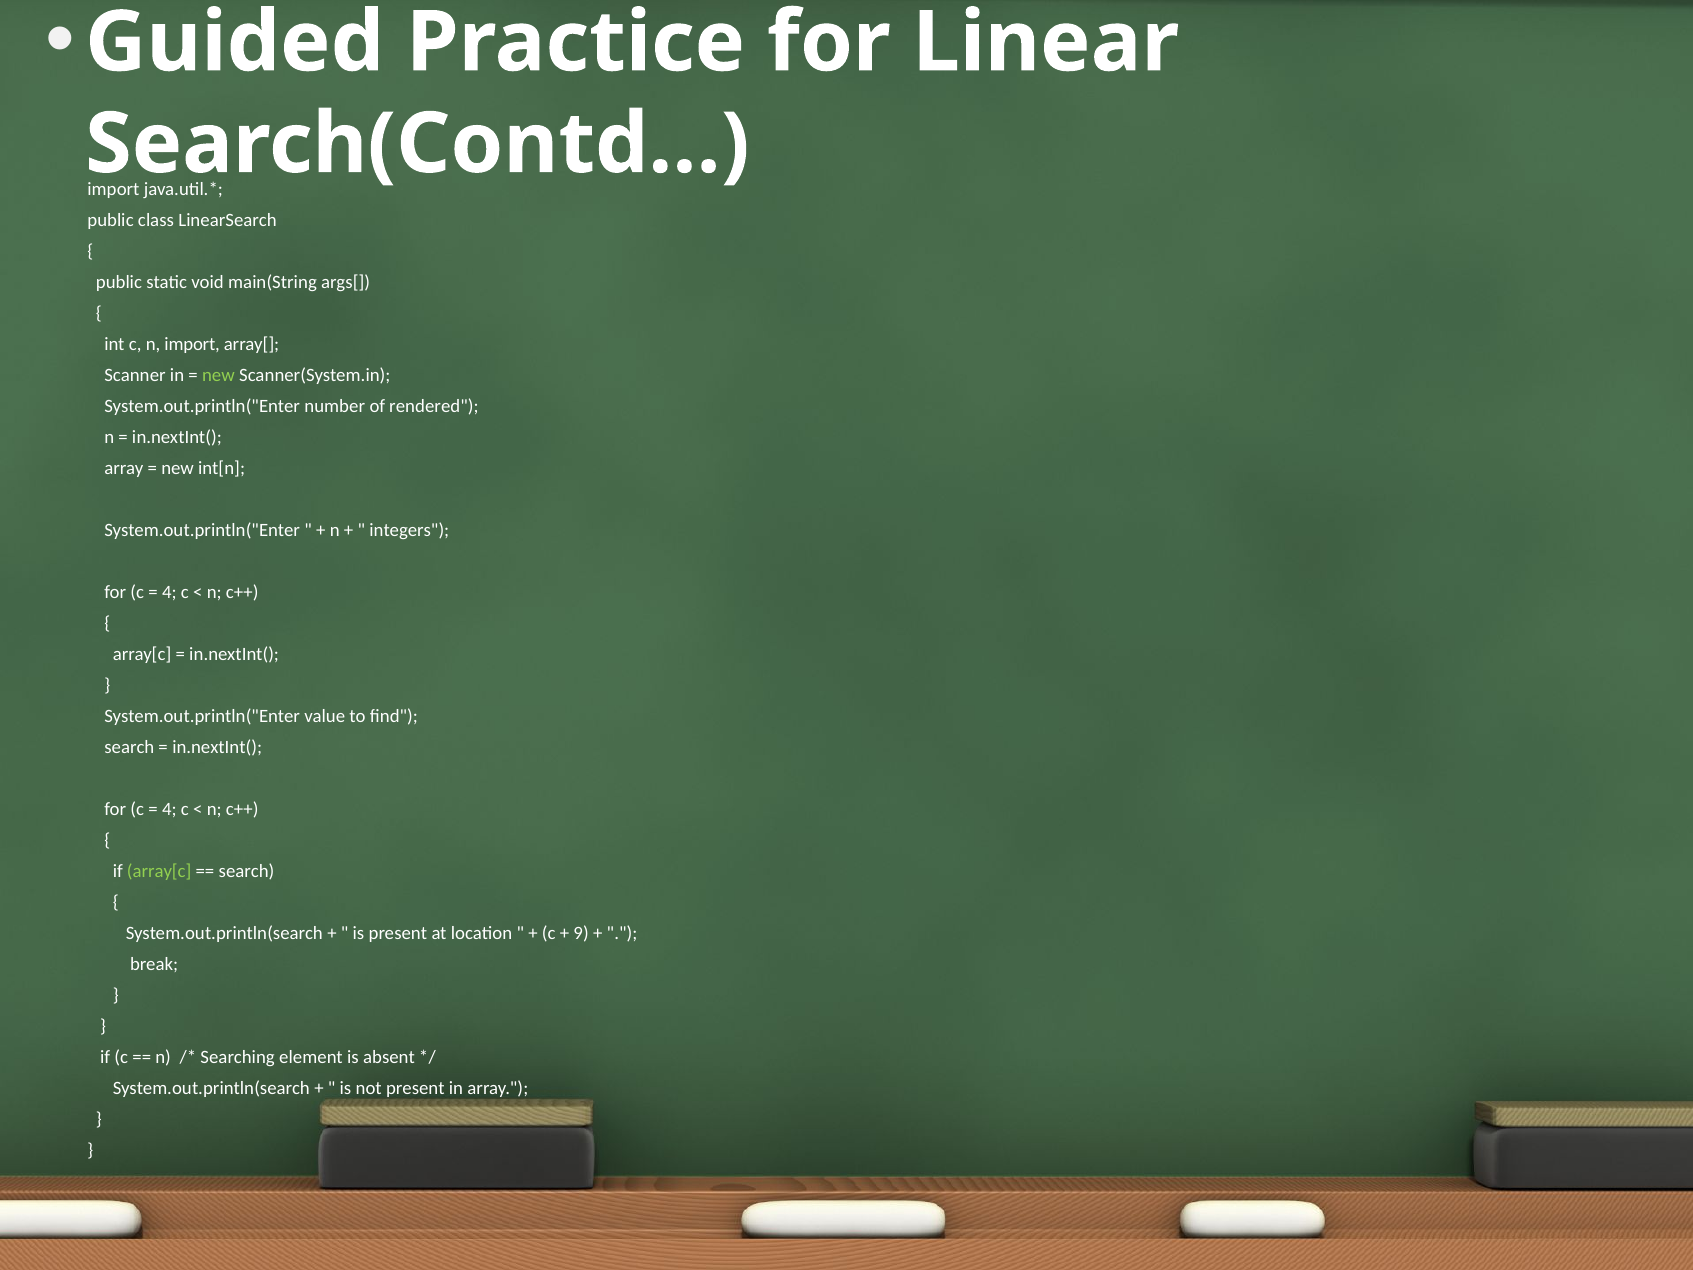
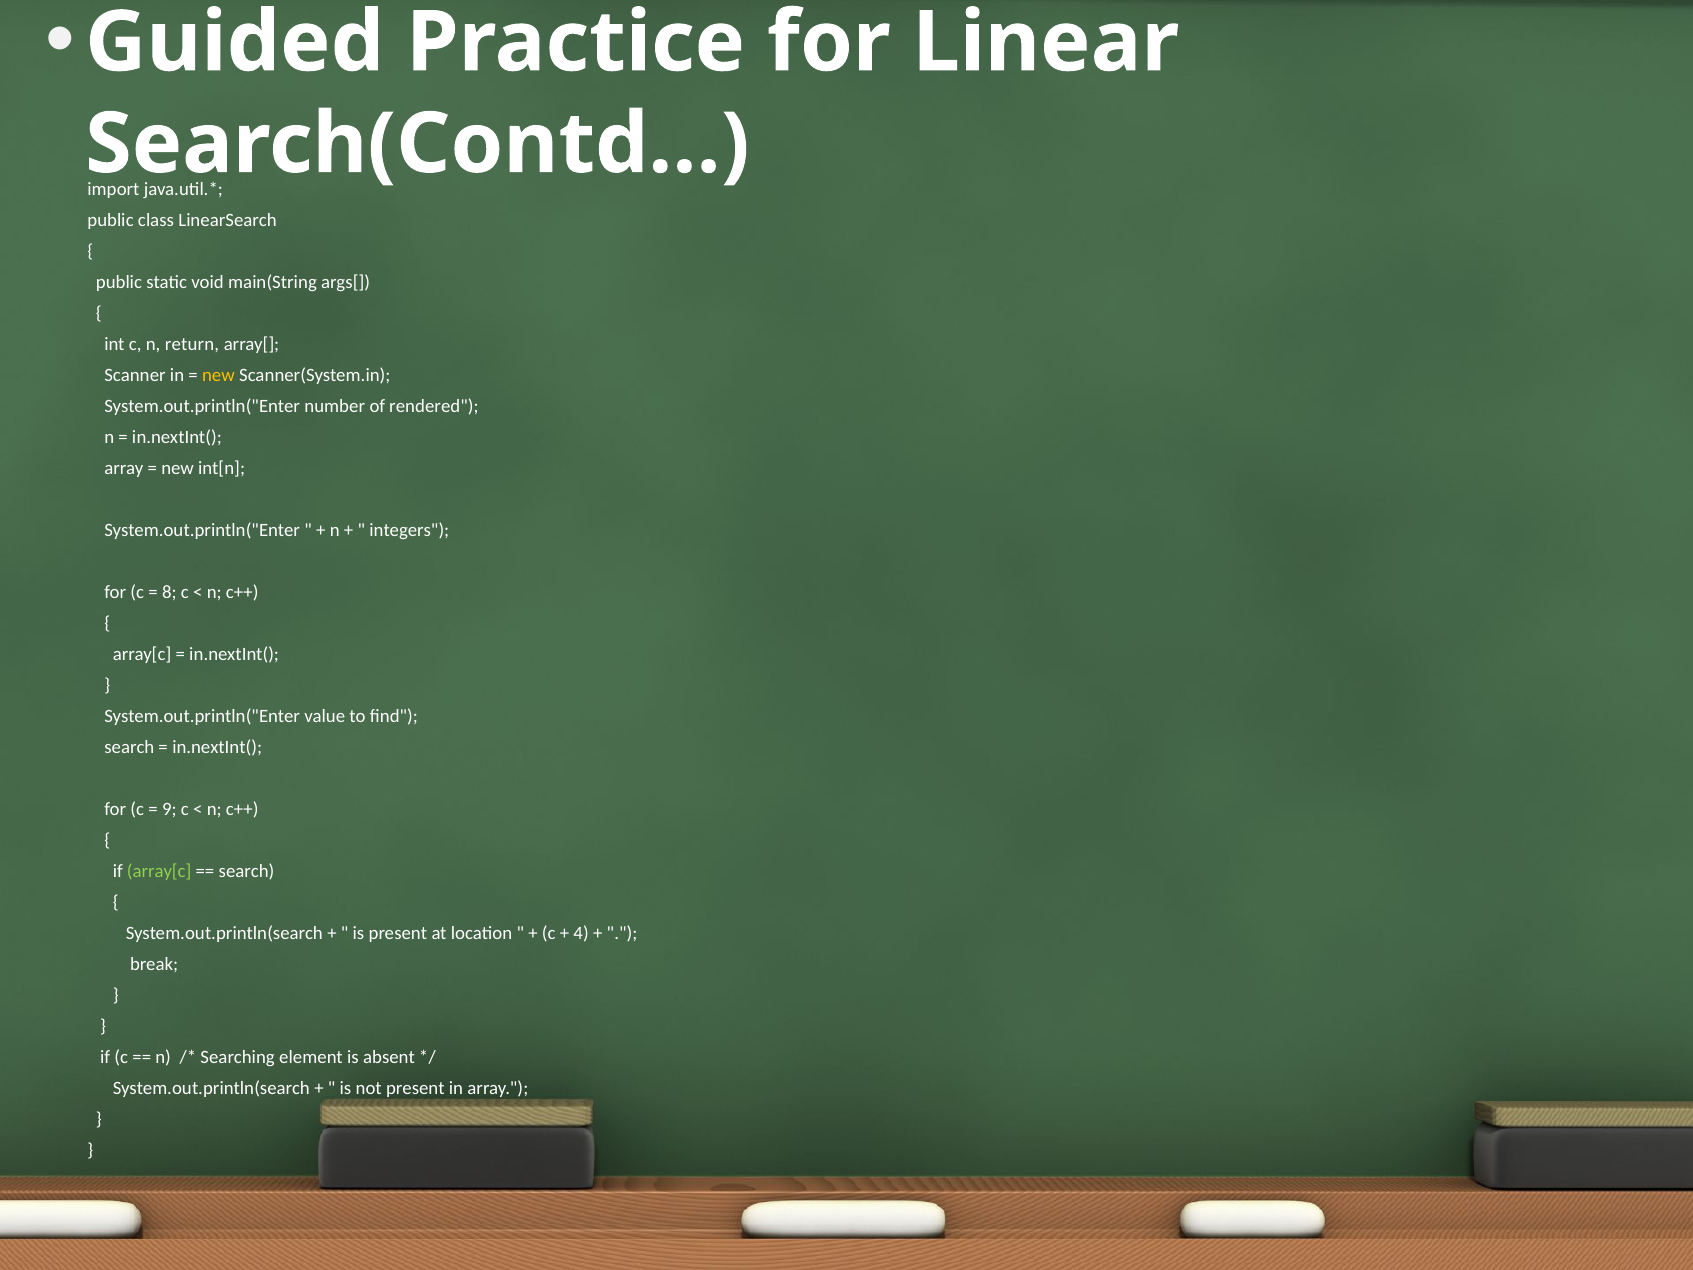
n import: import -> return (192, 344)
new colour: light green -> yellow (218, 375)
4: 4 -> 8 (169, 592)
4: 4 -> 9 (169, 809)
9: 9 -> 4 (581, 933)
